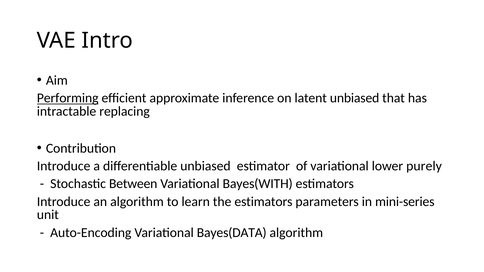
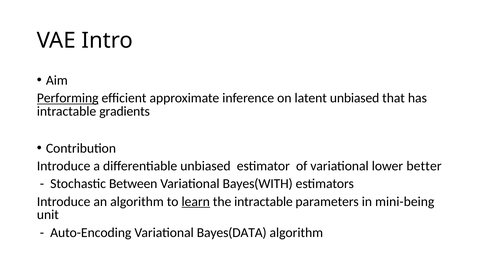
replacing: replacing -> gradients (125, 111)
purely: purely -> better (424, 166)
learn underline: none -> present (196, 202)
the estimators: estimators -> intractable (263, 202)
mini-series: mini-series -> mini-being (405, 202)
